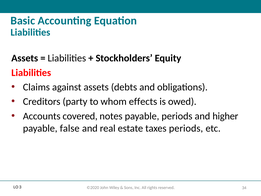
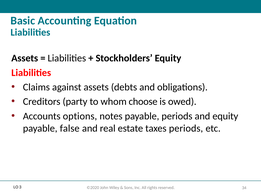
effects: effects -> choose (143, 101)
covered: covered -> options (80, 116)
and higher: higher -> equity (225, 116)
